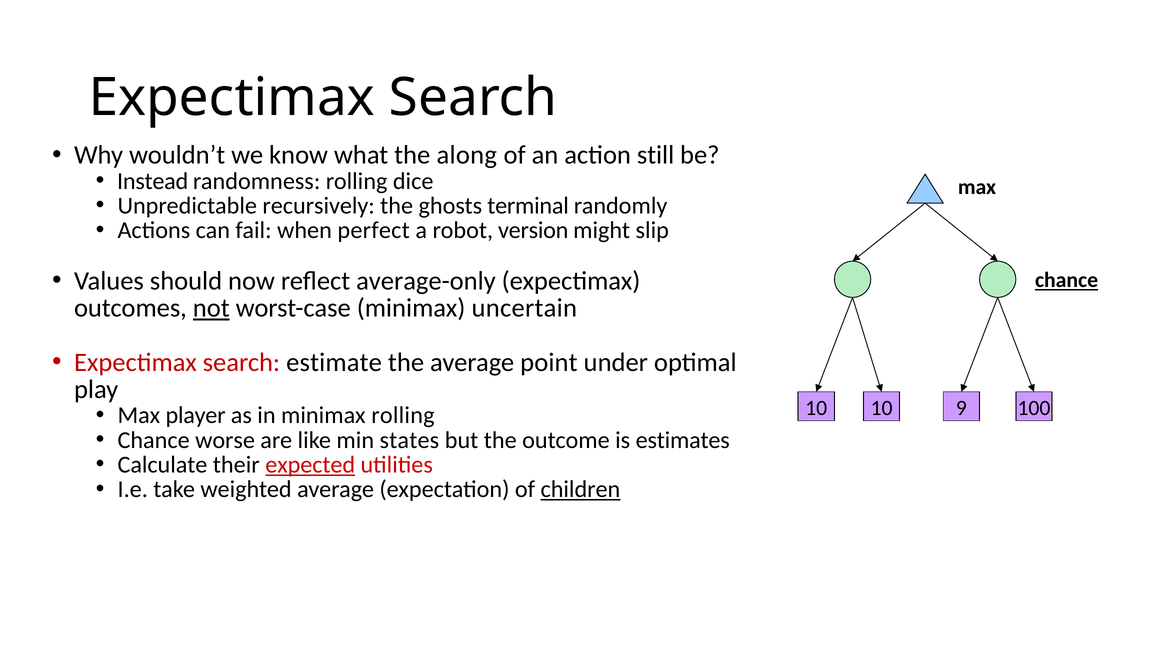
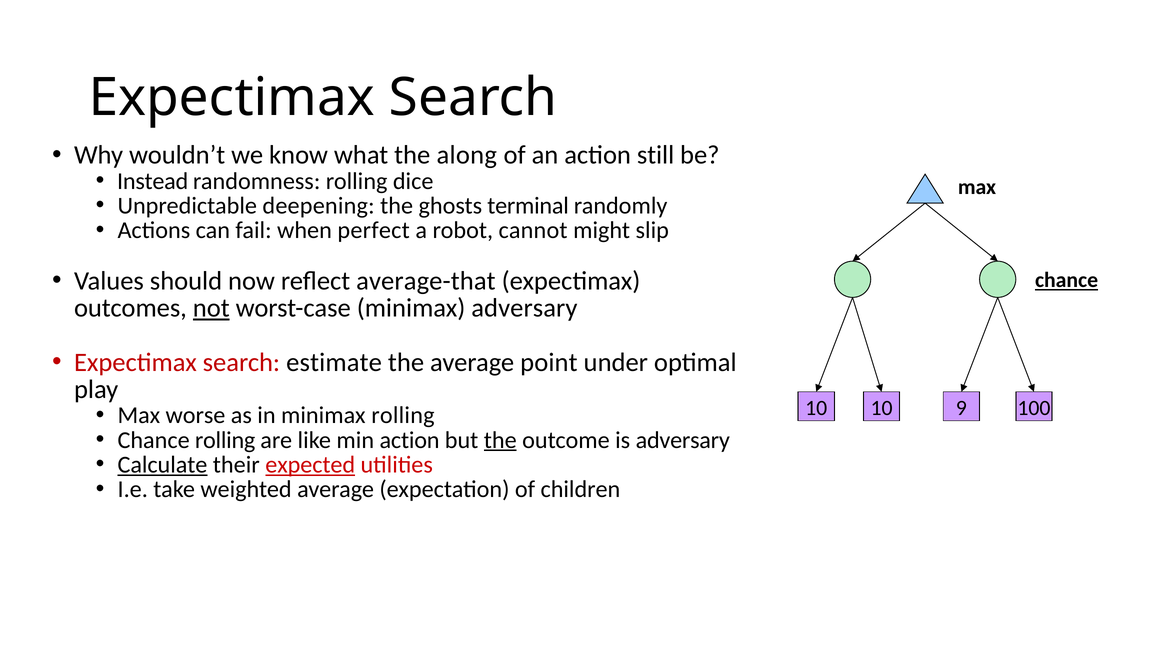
recursively: recursively -> deepening (319, 206)
version: version -> cannot (533, 230)
average-only: average-only -> average-that (426, 281)
minimax uncertain: uncertain -> adversary (524, 308)
player: player -> worse (195, 415)
Chance worse: worse -> rolling (225, 440)
min states: states -> action (410, 440)
the underline: none -> present (500, 440)
is estimates: estimates -> adversary (683, 440)
Calculate underline: none -> present (162, 465)
children underline: present -> none (580, 489)
